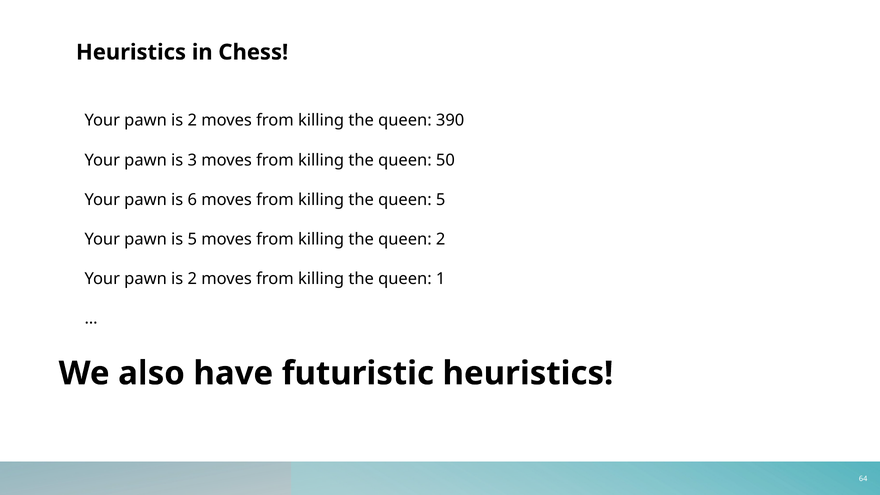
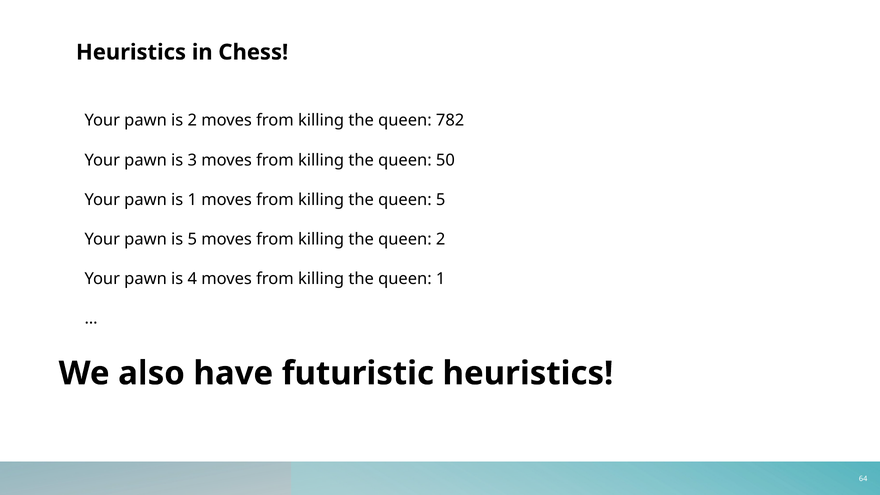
390: 390 -> 782 (450, 120)
is 6: 6 -> 1 (192, 200)
2: 2 -> 4 (192, 279)
